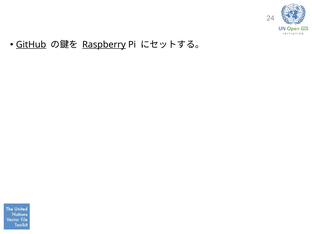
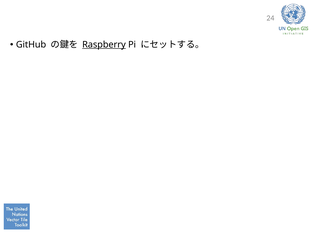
GitHub underline: present -> none (31, 45)
